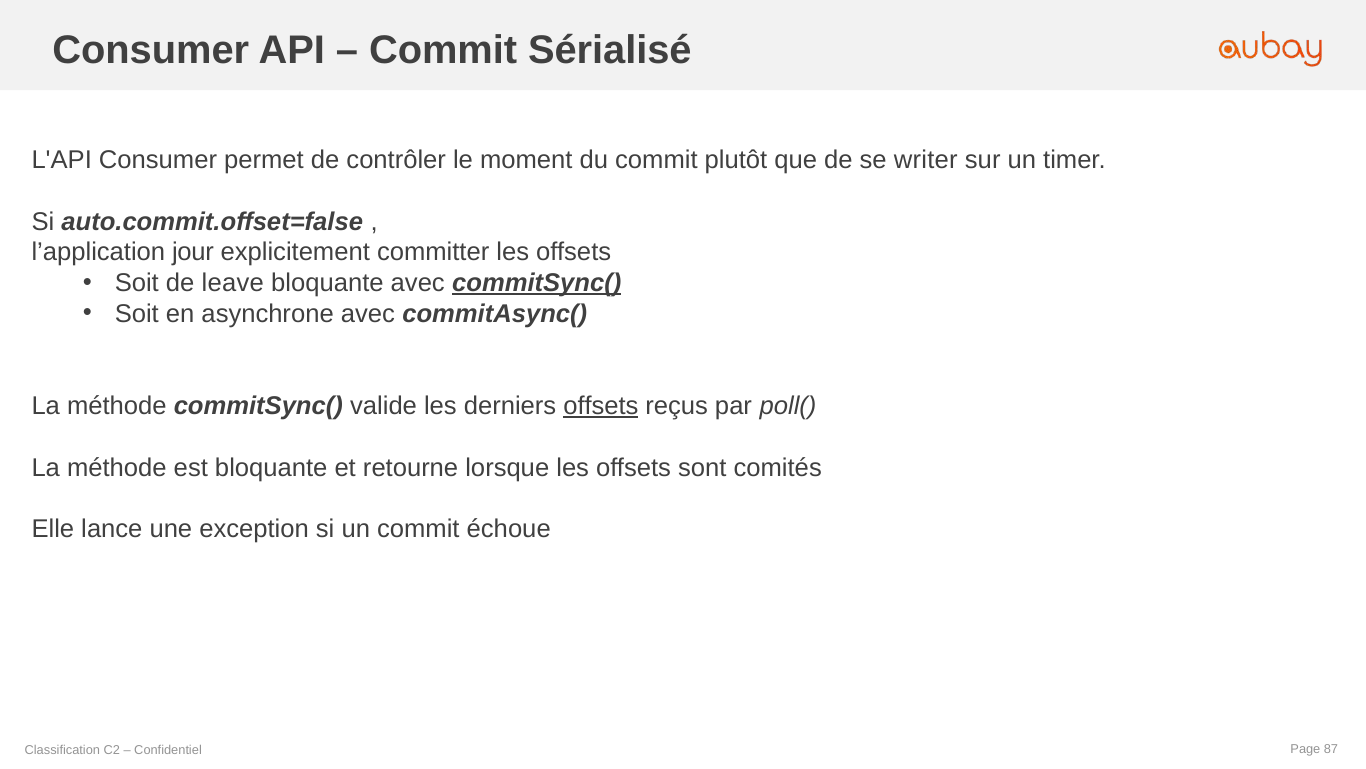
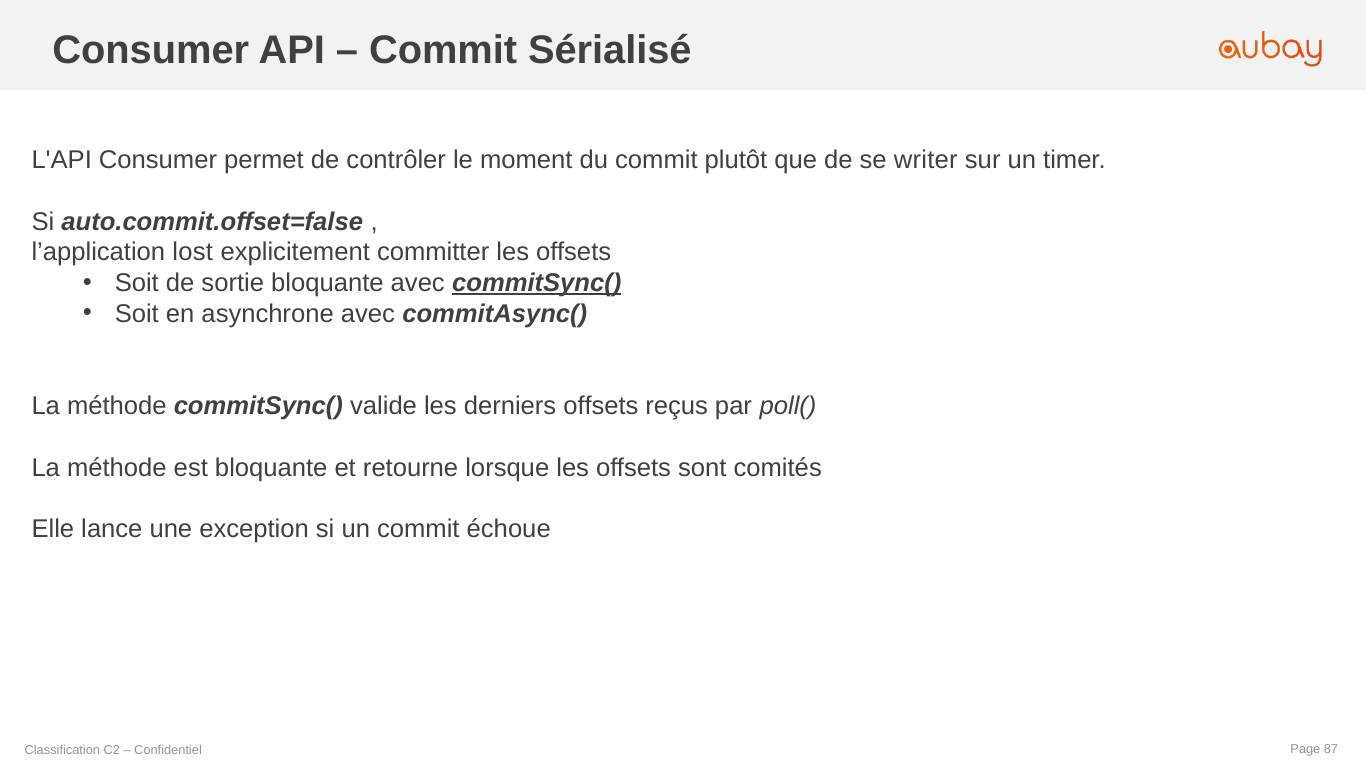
jour: jour -> lost (193, 252)
leave: leave -> sortie (233, 283)
offsets underline: present -> none (601, 406)
